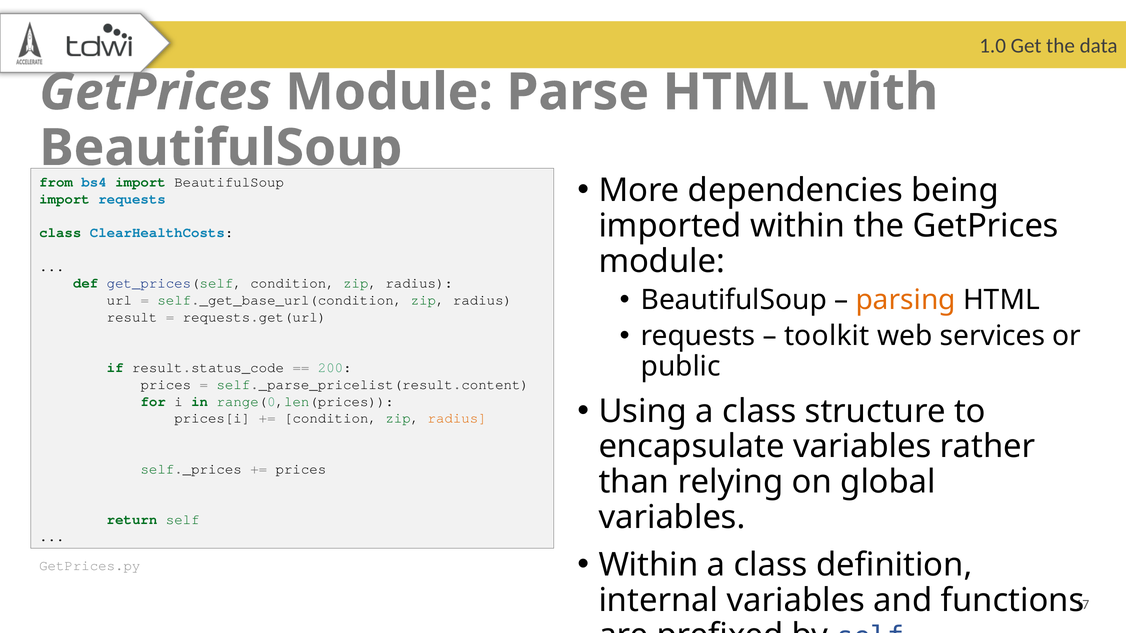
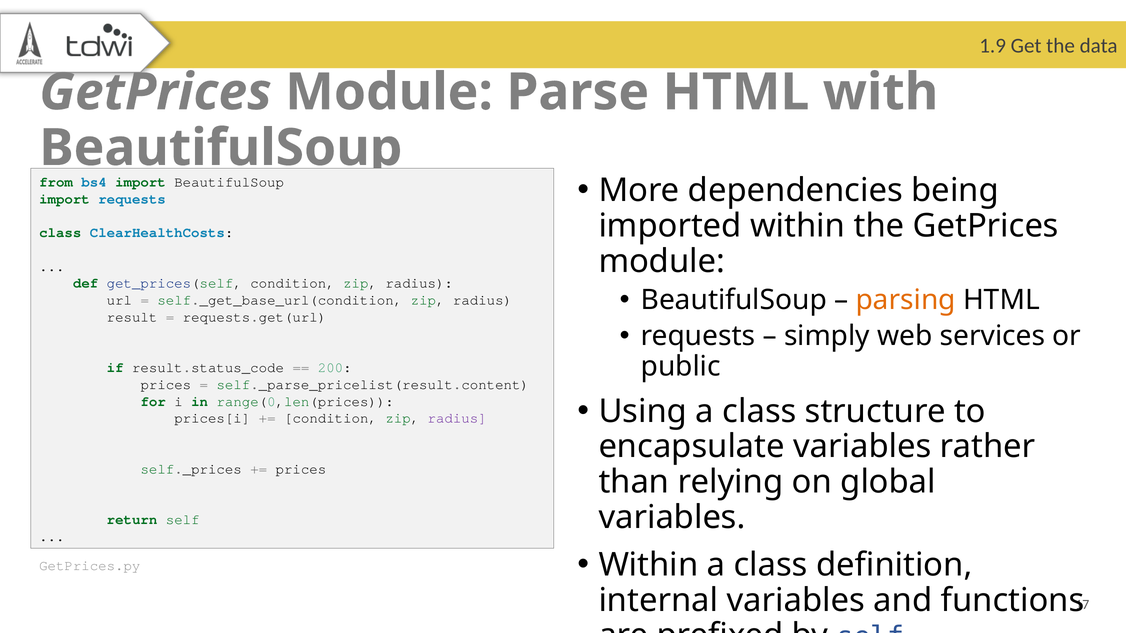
1.0: 1.0 -> 1.9 (993, 46)
toolkit: toolkit -> simply (827, 336)
radius colour: orange -> purple (457, 419)
